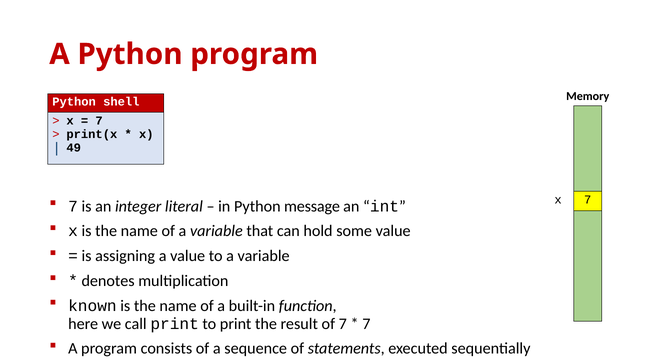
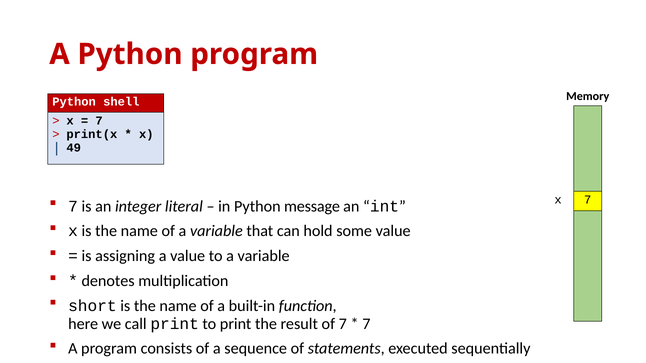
known: known -> short (92, 306)
